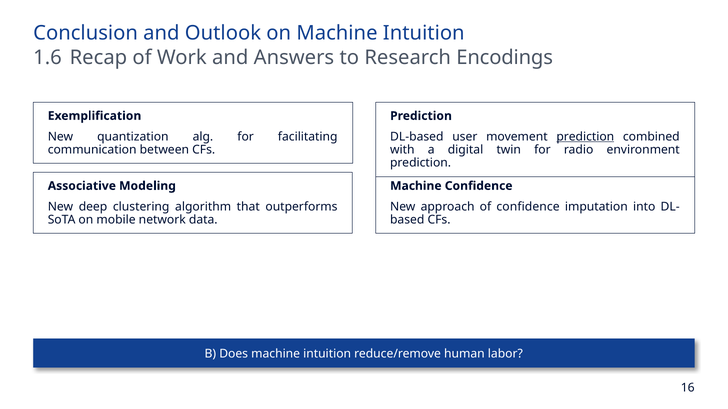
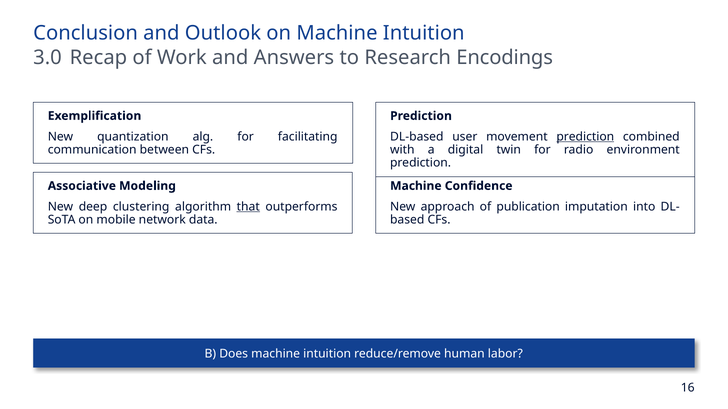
1.6: 1.6 -> 3.0 (48, 58)
that underline: none -> present (248, 207)
of confidence: confidence -> publication (528, 207)
